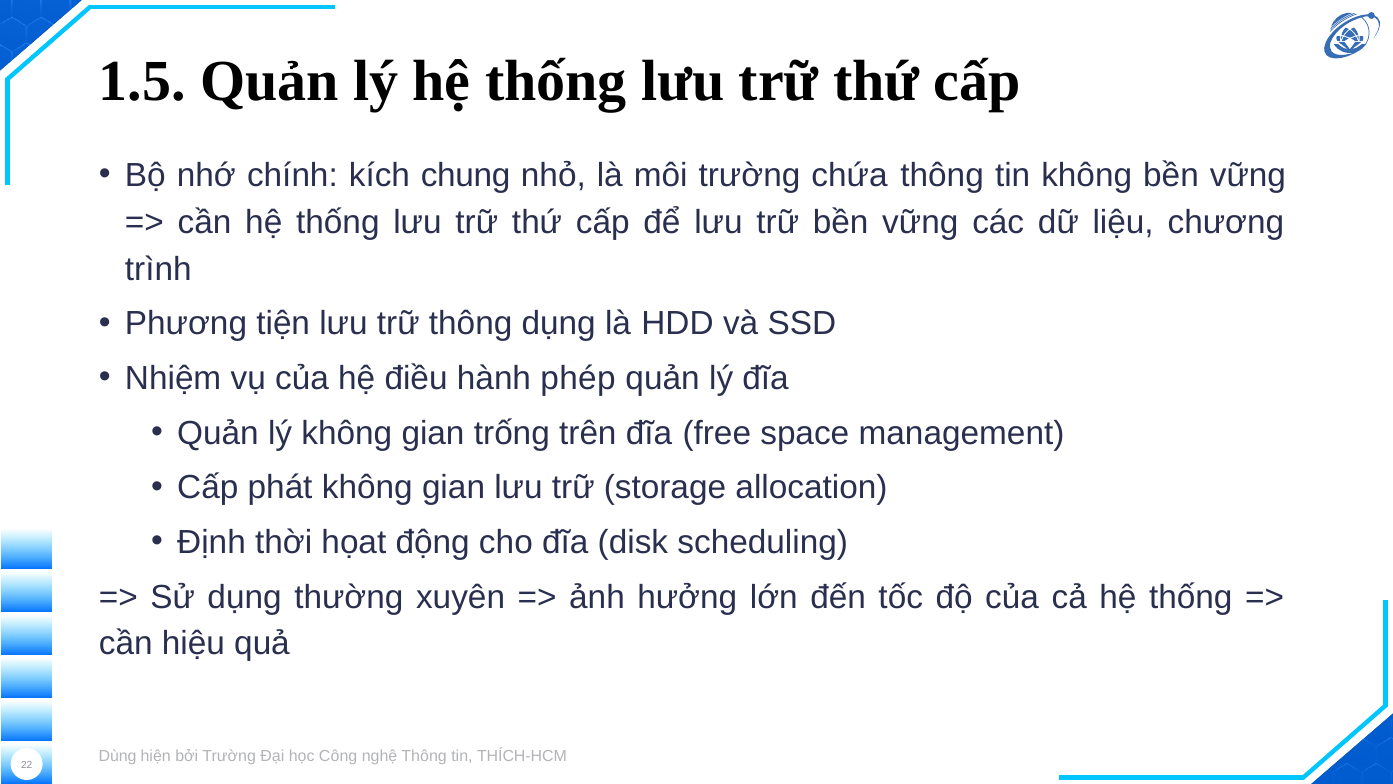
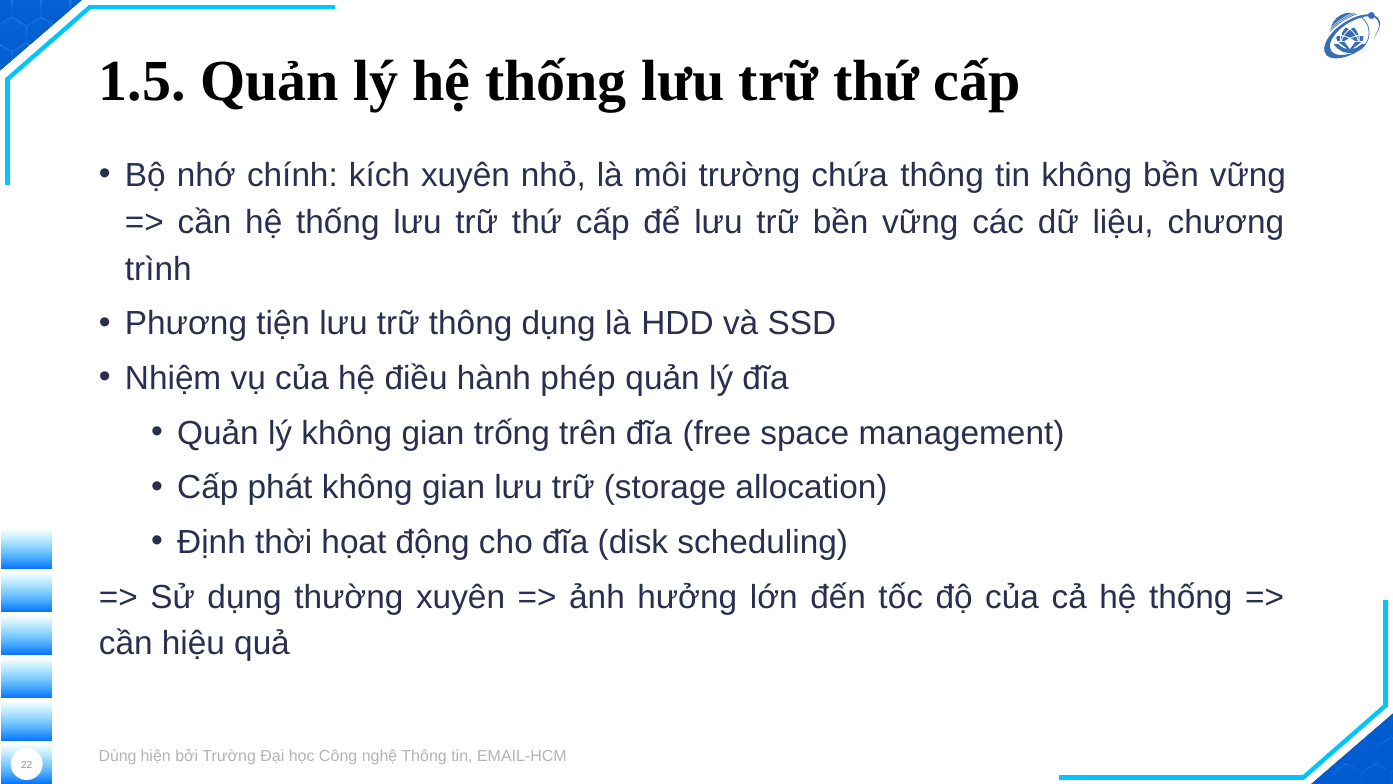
kích chung: chung -> xuyên (466, 175)
THÍCH-HCM: THÍCH-HCM -> EMAIL-HCM (522, 756)
